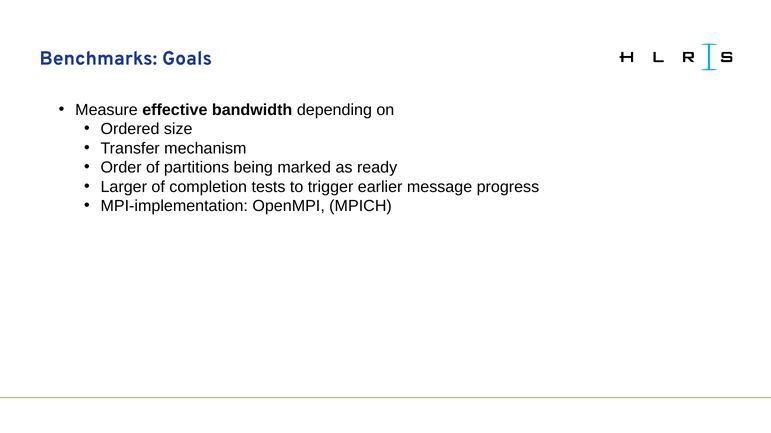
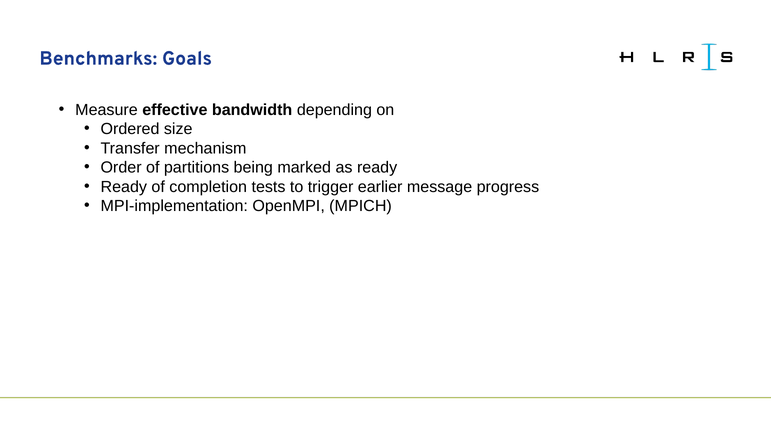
Larger: Larger -> Ready (124, 187)
